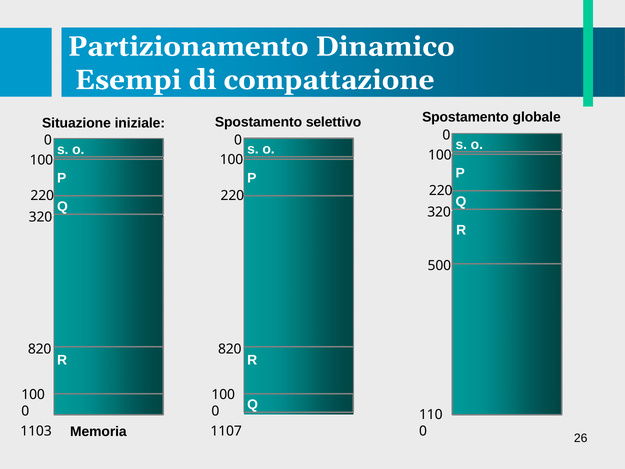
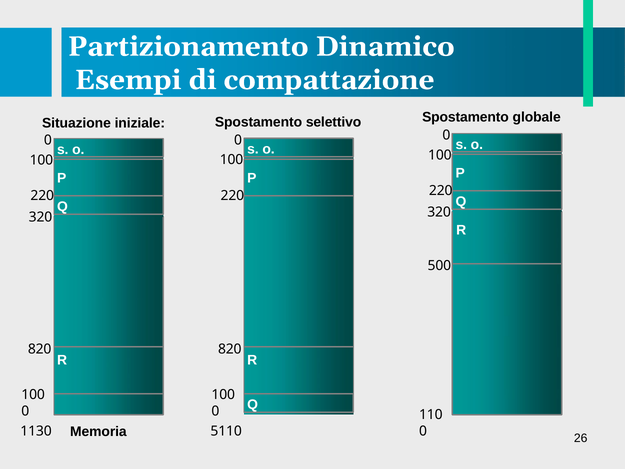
1107: 1107 -> 5110 (226, 431)
1103: 1103 -> 1130 (36, 431)
